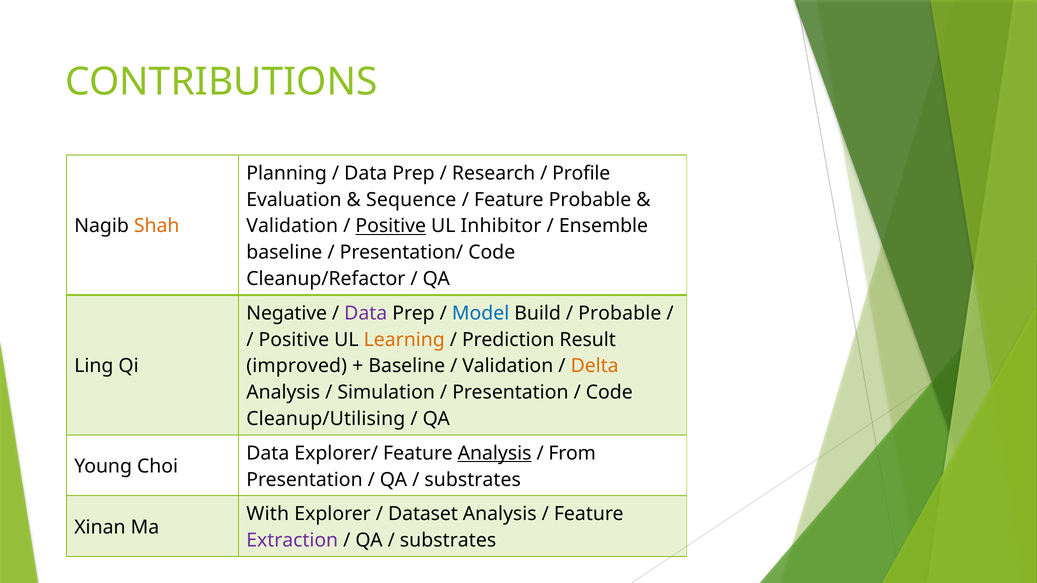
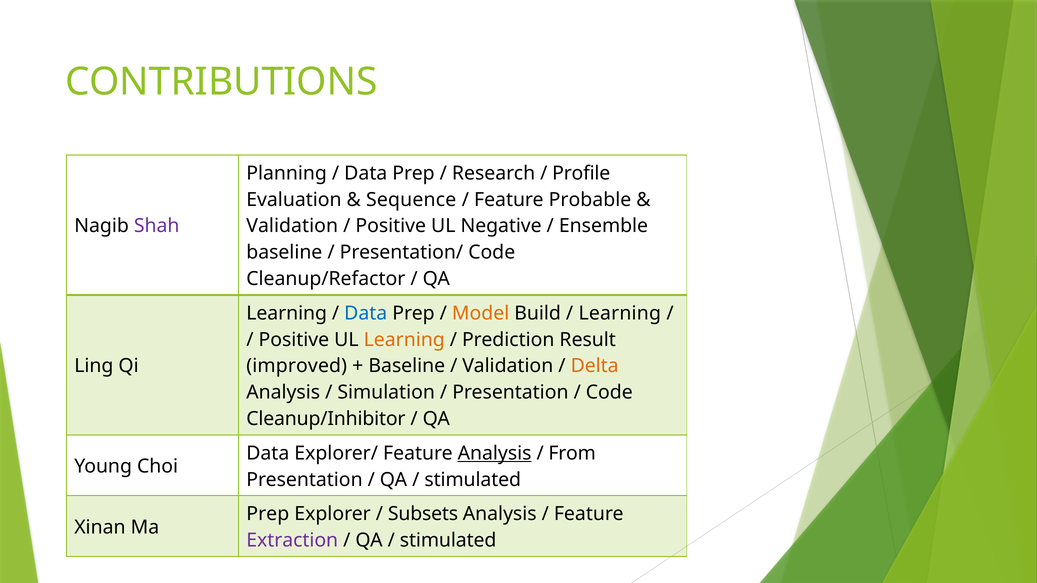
Shah colour: orange -> purple (157, 226)
Positive underline: present -> none (391, 226)
Inhibitor: Inhibitor -> Negative (501, 226)
Negative: Negative -> Learning (287, 313)
Data colour: purple -> blue (366, 313)
Model colour: blue -> orange (481, 313)
Probable: Probable -> Learning (620, 313)
Cleanup/Utilising: Cleanup/Utilising -> Cleanup/Inhibitor (326, 419)
substrates: substrates -> stimulated (473, 480)
With: With -> Prep (268, 514)
Dataset: Dataset -> Subsets (423, 514)
substrates: substrates -> stimulated (448, 541)
